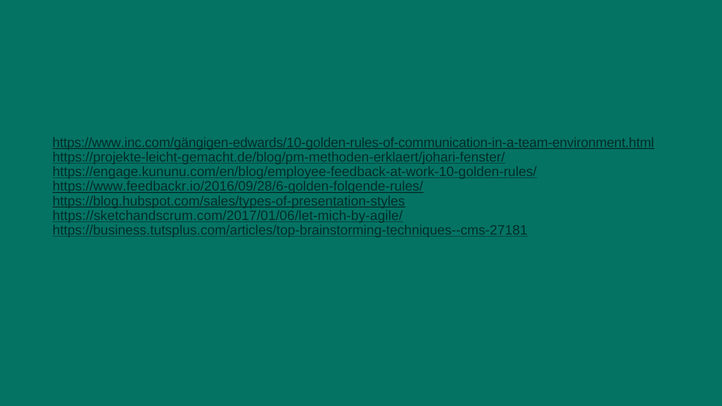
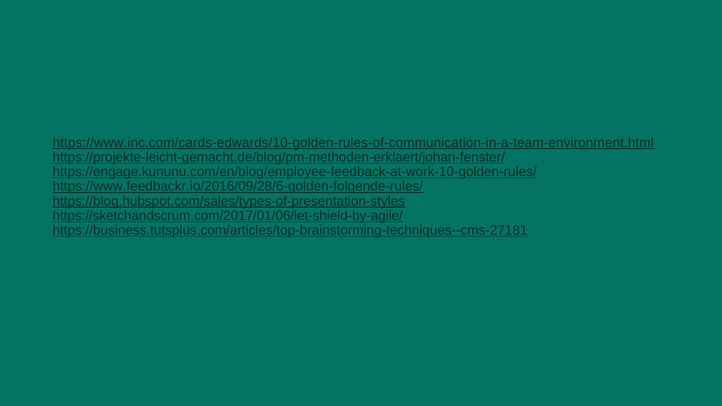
https://www.inc.com/gängigen-edwards/10-golden-rules-of-communication-in-a-team-environment.html: https://www.inc.com/gängigen-edwards/10-golden-rules-of-communication-in-a-team-environment.html -> https://www.inc.com/cards-edwards/10-golden-rules-of-communication-in-a-team-environment.html (353, 143)
https://sketchandscrum.com/2017/01/06/let-mich-by-agile/: https://sketchandscrum.com/2017/01/06/let-mich-by-agile/ -> https://sketchandscrum.com/2017/01/06/let-shield-by-agile/ (228, 216)
